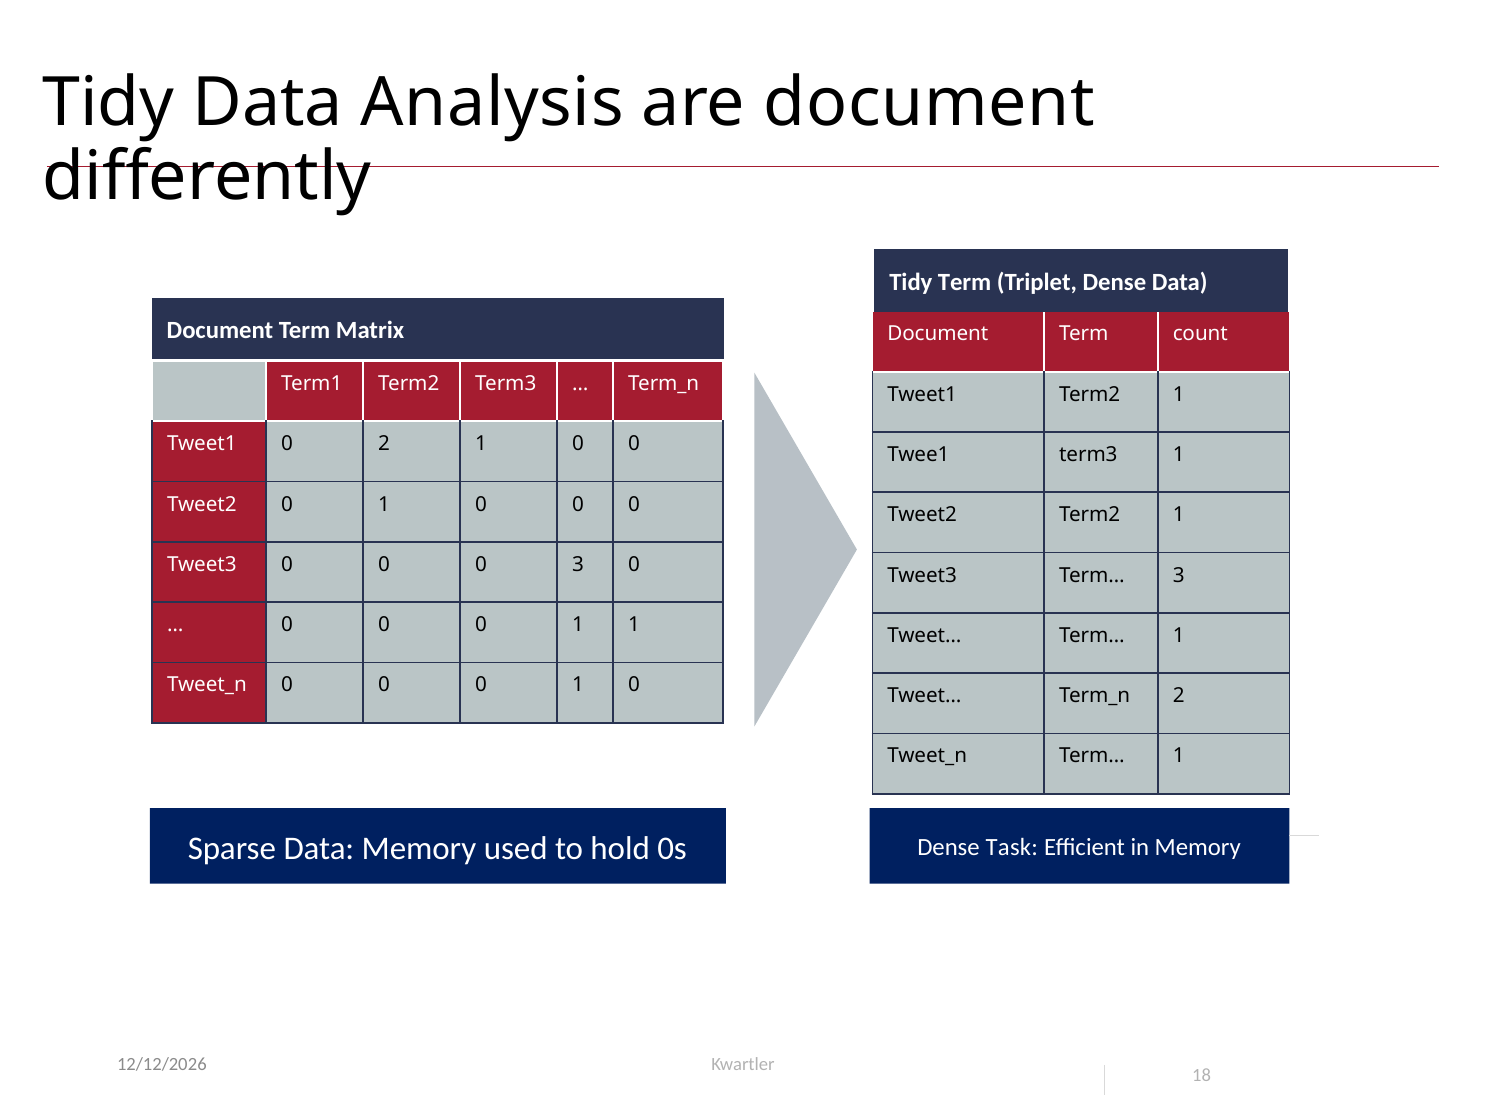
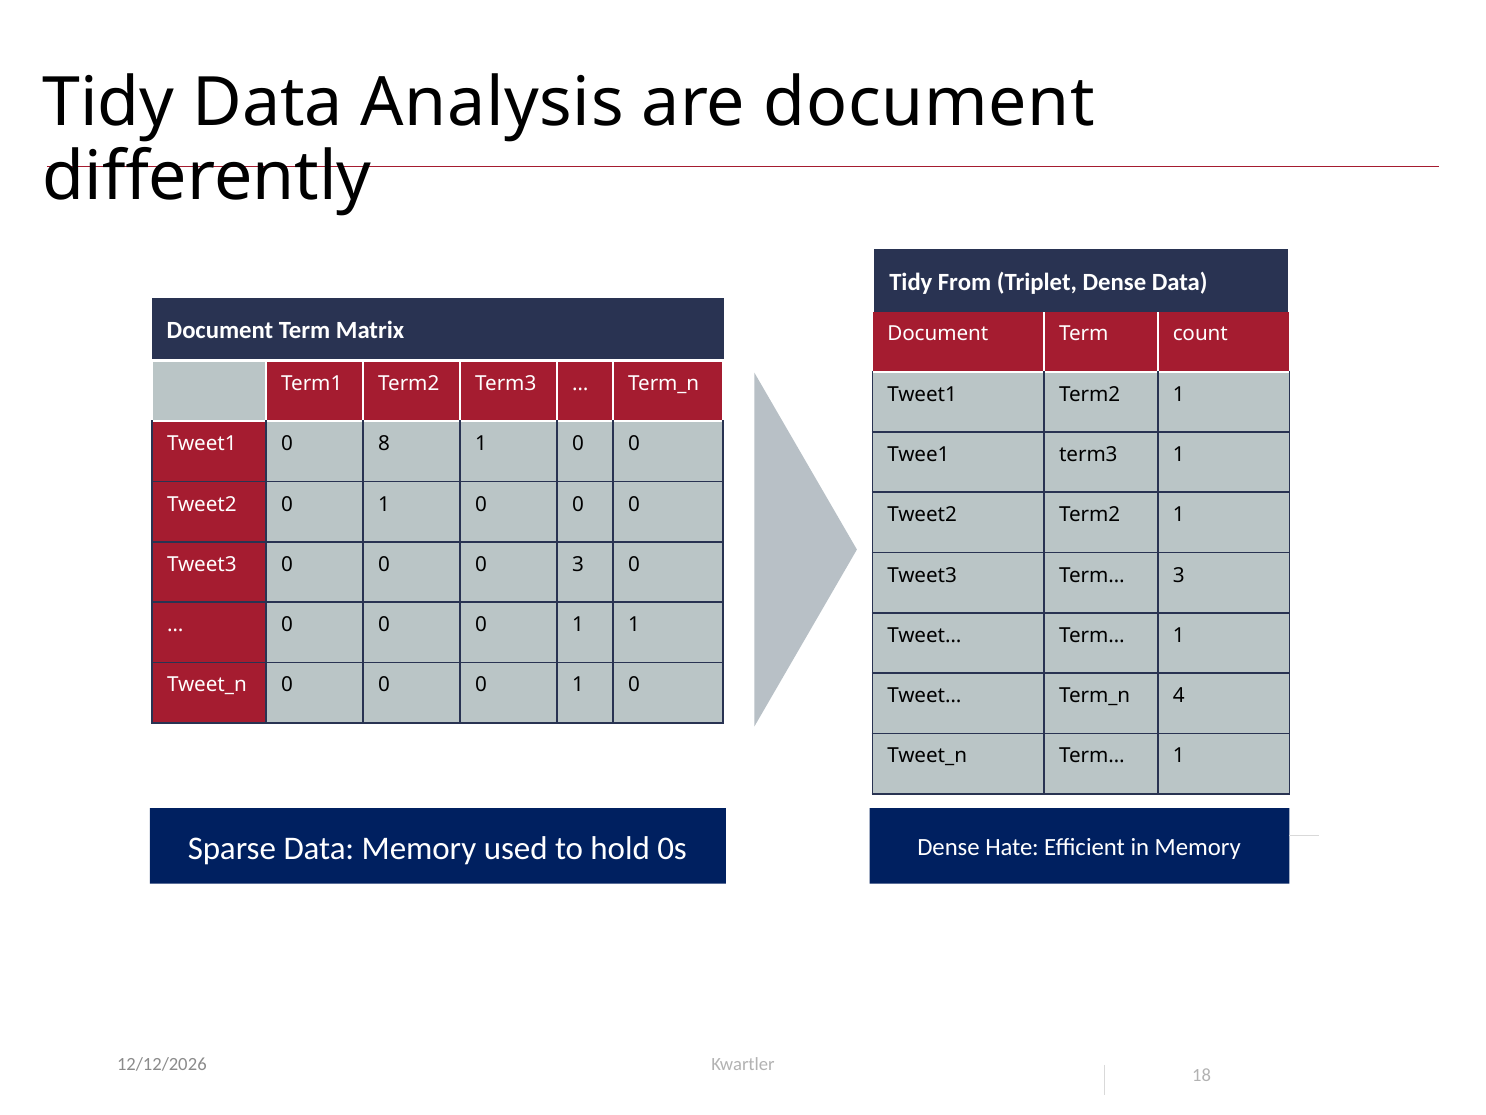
Tidy Term: Term -> From (965, 282)
0 2: 2 -> 8 (384, 444)
2: 2 -> 4 (1179, 696)
Task: Task -> Hate (1012, 847)
